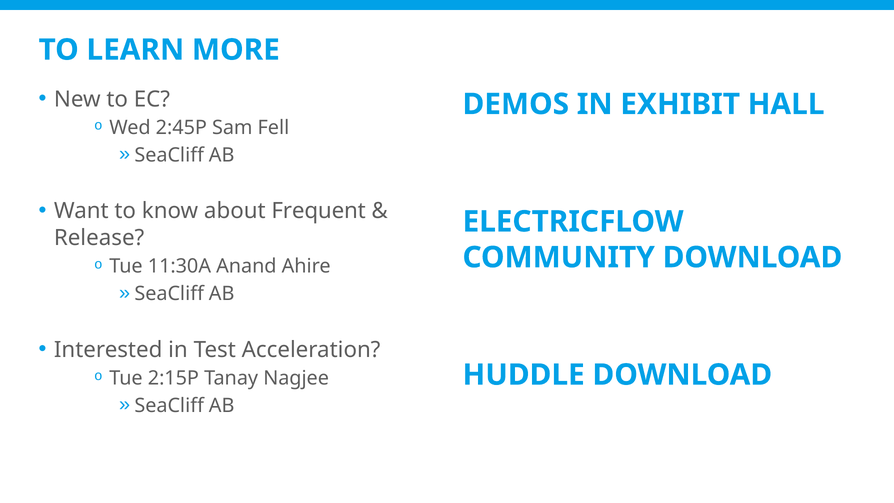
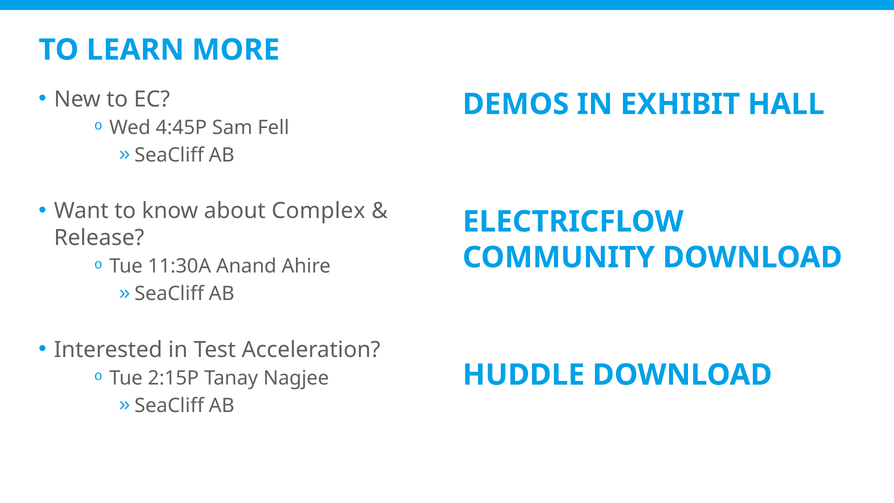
2:45P: 2:45P -> 4:45P (181, 128)
Frequent: Frequent -> Complex (318, 211)
